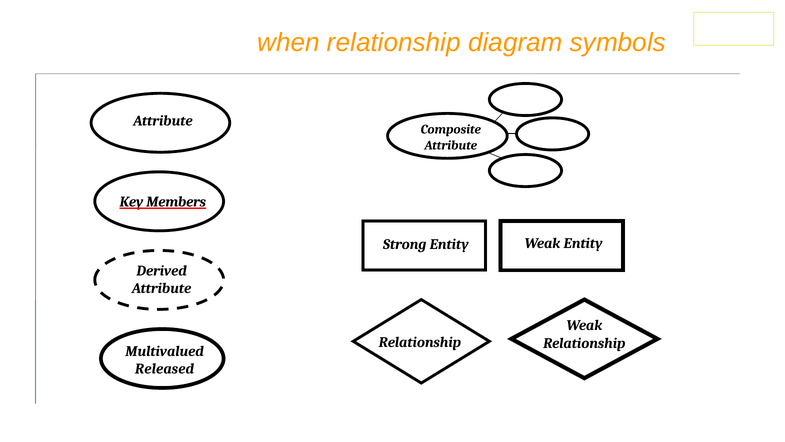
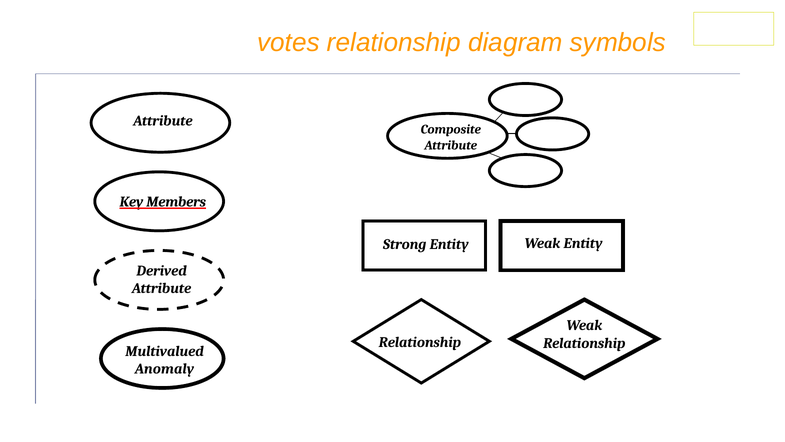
when: when -> votes (288, 43)
Released: Released -> Anomaly (165, 369)
